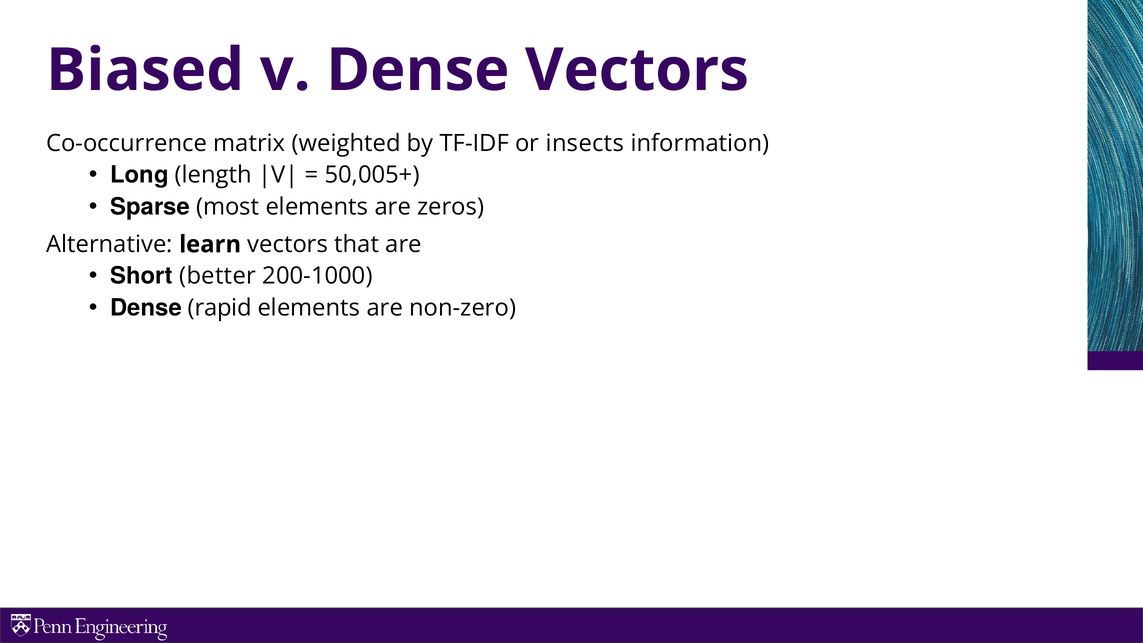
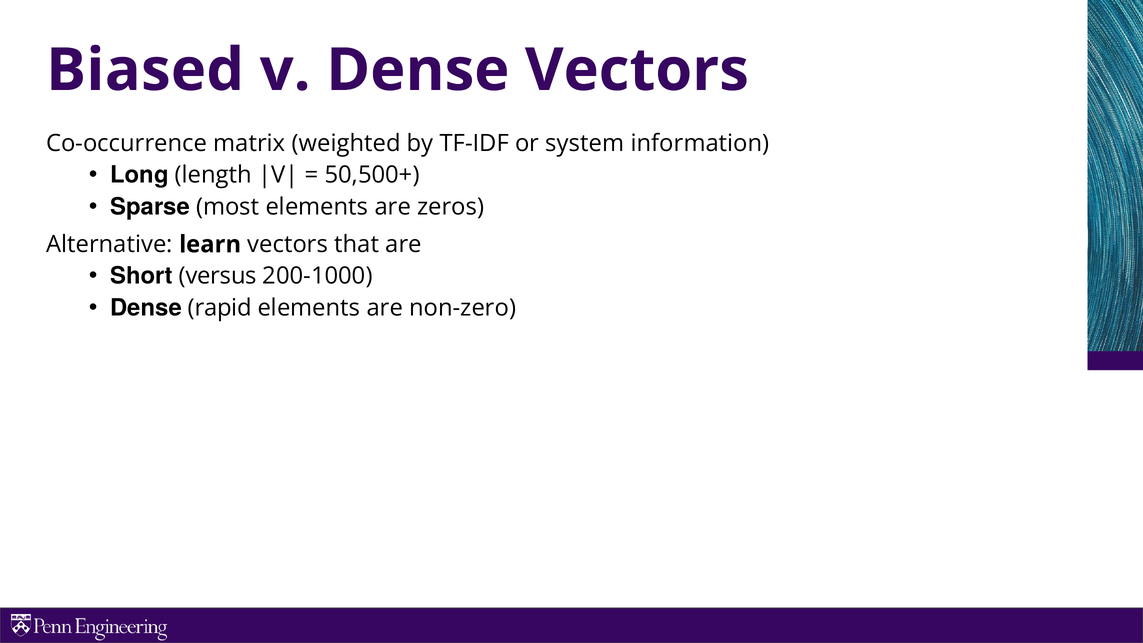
insects: insects -> system (585, 143)
50,005+: 50,005+ -> 50,500+ (372, 175)
better: better -> versus (218, 276)
